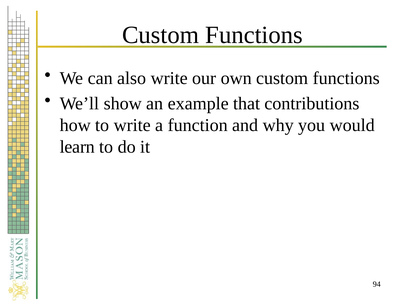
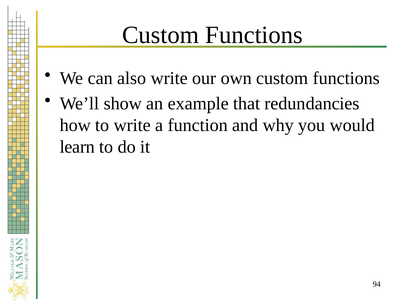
contributions: contributions -> redundancies (312, 103)
